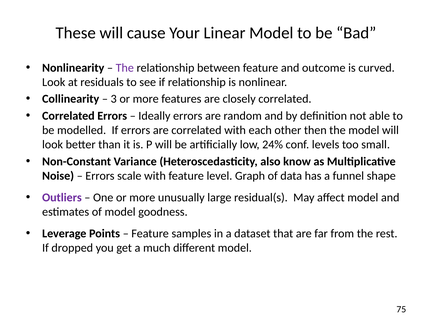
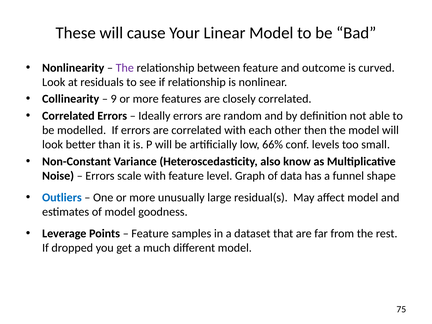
3: 3 -> 9 (114, 99)
24%: 24% -> 66% (273, 145)
Outliers colour: purple -> blue (62, 197)
